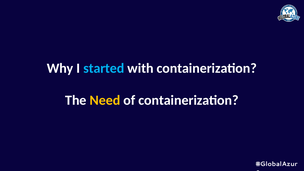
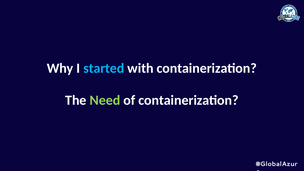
Need colour: yellow -> light green (105, 100)
